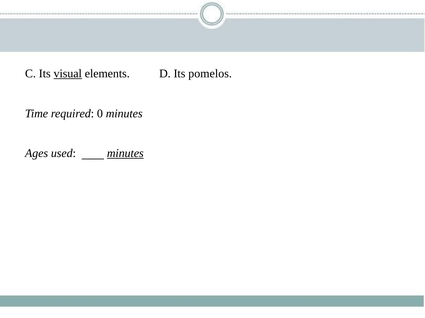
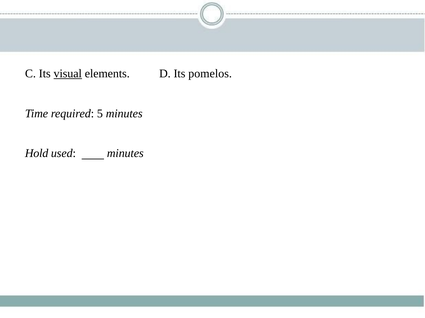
0: 0 -> 5 (100, 113)
Ages: Ages -> Hold (37, 153)
minutes underline: present -> none (125, 153)
